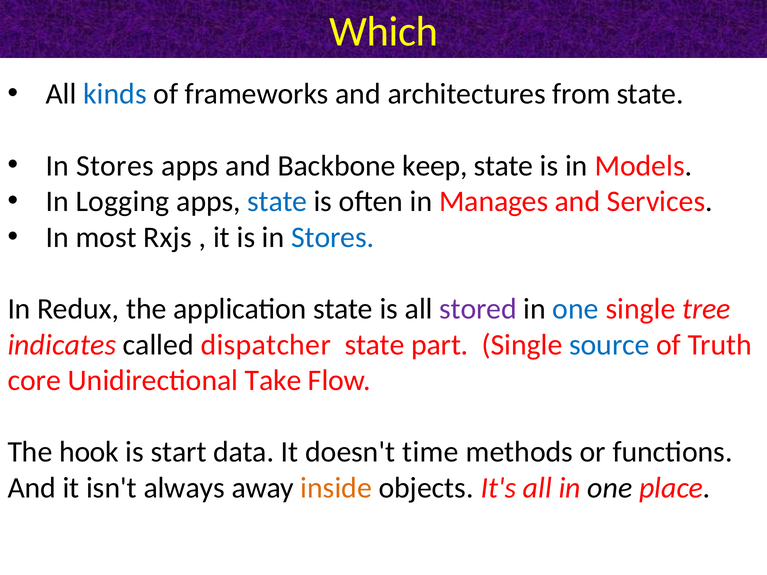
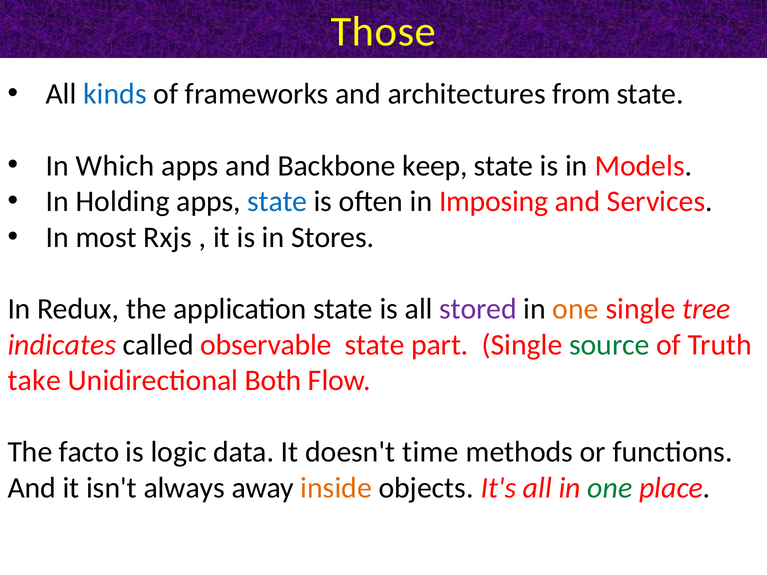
Which: Which -> Those (383, 32)
Stores: Stores -> Which (115, 166)
Logging: Logging -> Holding (123, 202)
Manages: Manages -> Imposing (494, 202)
Stores colour: blue -> black (333, 237)
one colour: blue -> orange (575, 309)
dispatcher: dispatcher -> observable (266, 345)
source colour: blue -> green (609, 345)
core: core -> take (34, 381)
Take: Take -> Both (273, 381)
hook: hook -> facto (89, 452)
start: start -> logic (179, 452)
one colour: black -> green (610, 488)
